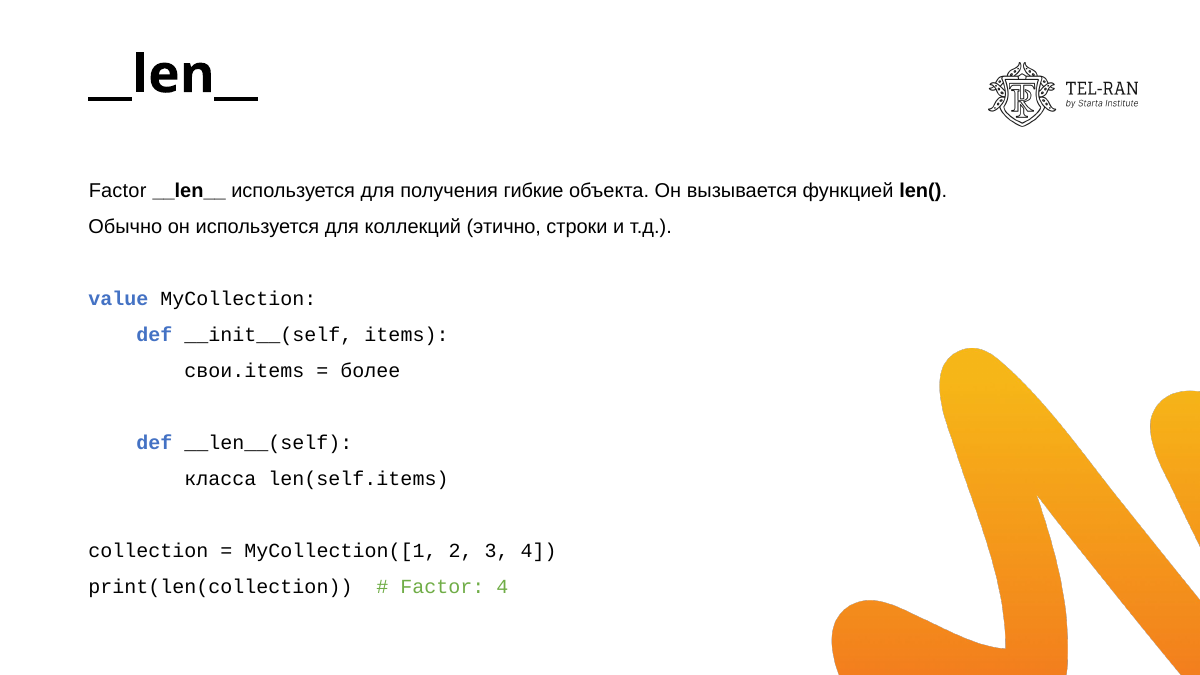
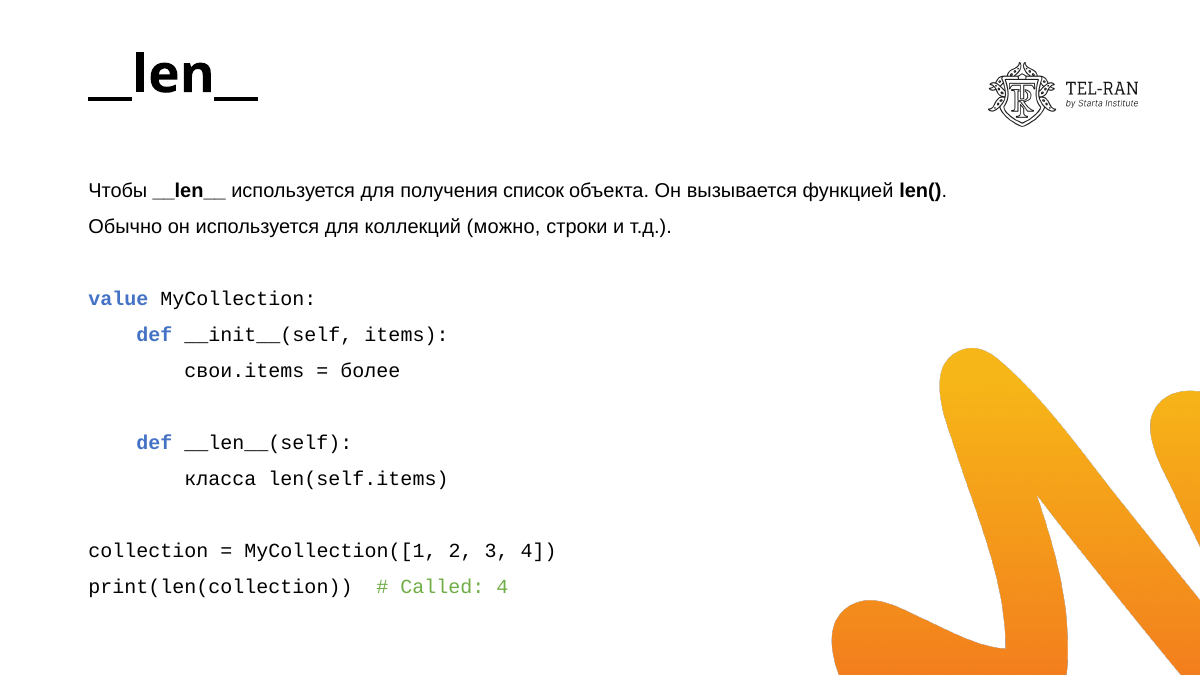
Factor: Factor -> Чтобы (118, 191)
гибкие: гибкие -> список (534, 191)
этично: этично -> можно (504, 227)
Factor: Factor -> Called (442, 587)
